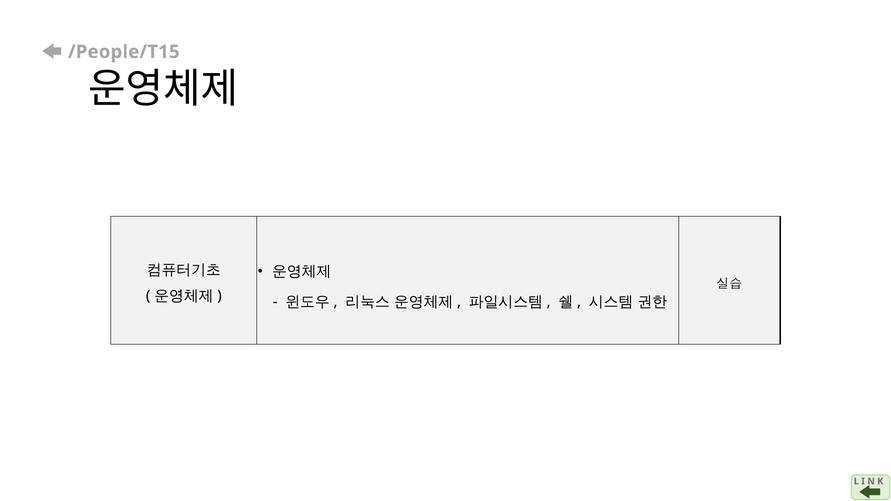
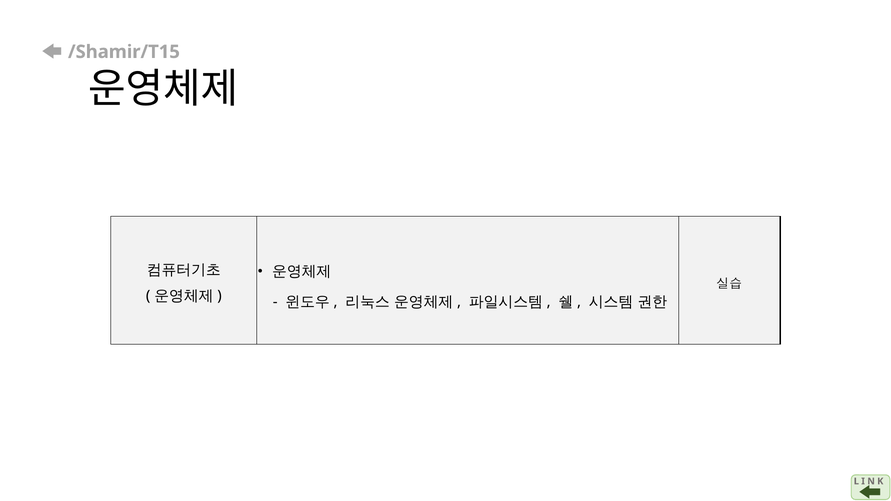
/People/T15: /People/T15 -> /Shamir/T15 (124, 52)
